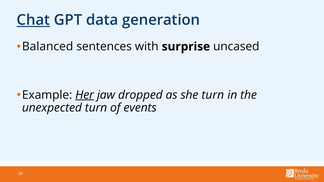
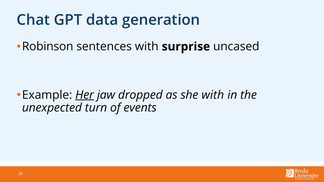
Chat underline: present -> none (33, 20)
Balanced: Balanced -> Robinson (48, 47)
she turn: turn -> with (213, 95)
